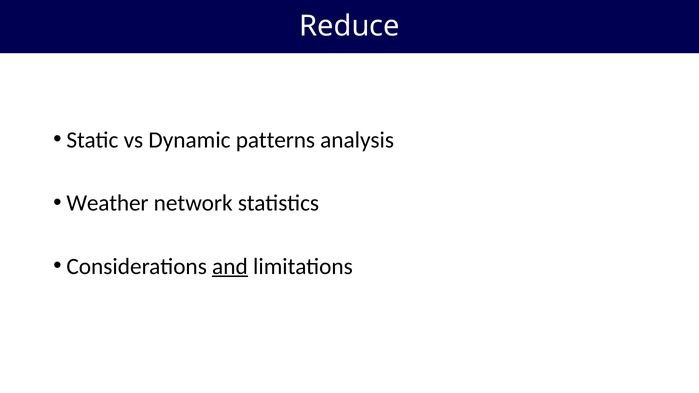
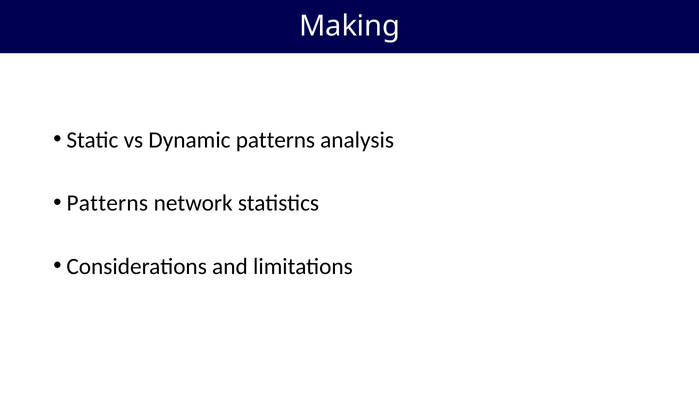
Reduce: Reduce -> Making (350, 26)
Weather: Weather -> Patterns (107, 203)
and underline: present -> none (230, 266)
